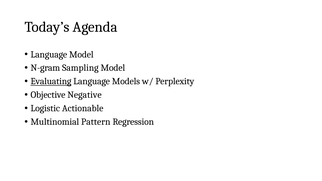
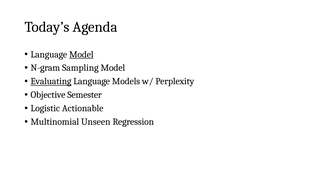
Model underline: none -> present (81, 54)
Negative: Negative -> Semester (85, 95)
Pattern: Pattern -> Unseen (96, 122)
